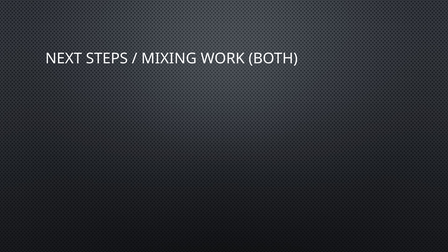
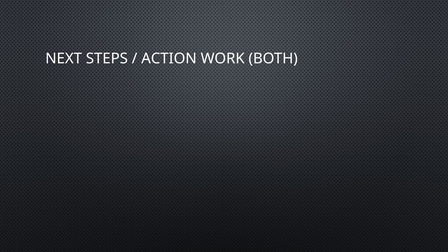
MIXING: MIXING -> ACTION (169, 58)
